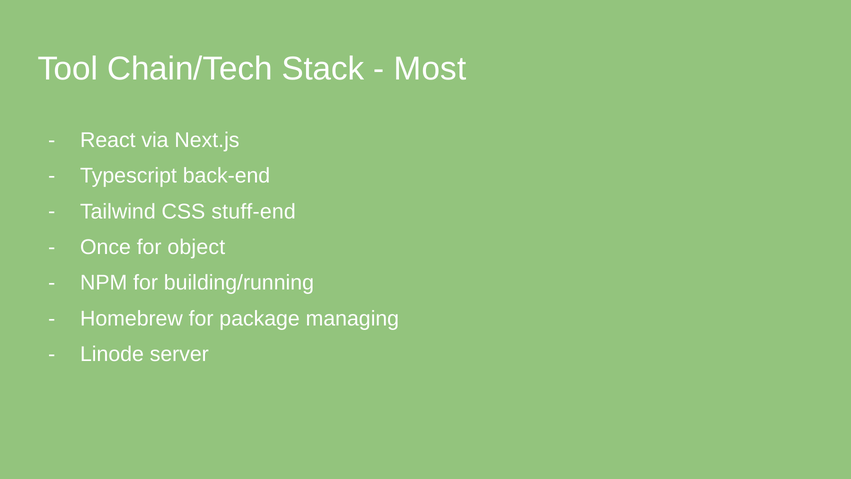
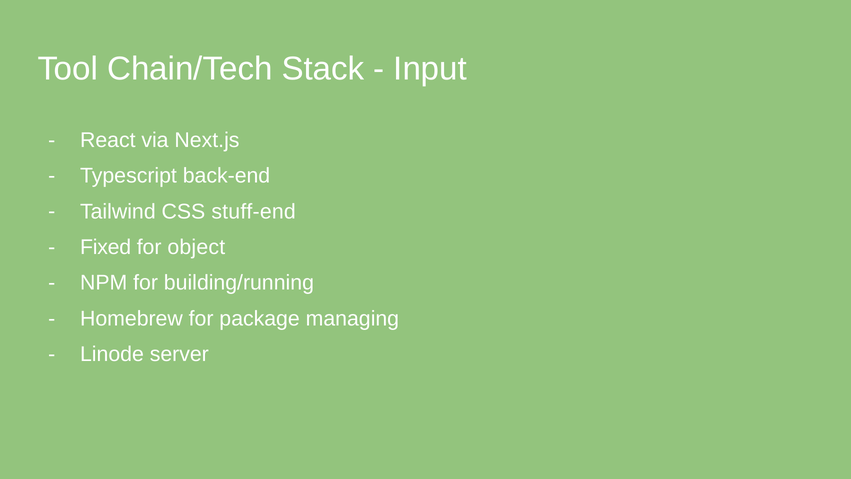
Most: Most -> Input (430, 69)
Once: Once -> Fixed (106, 247)
